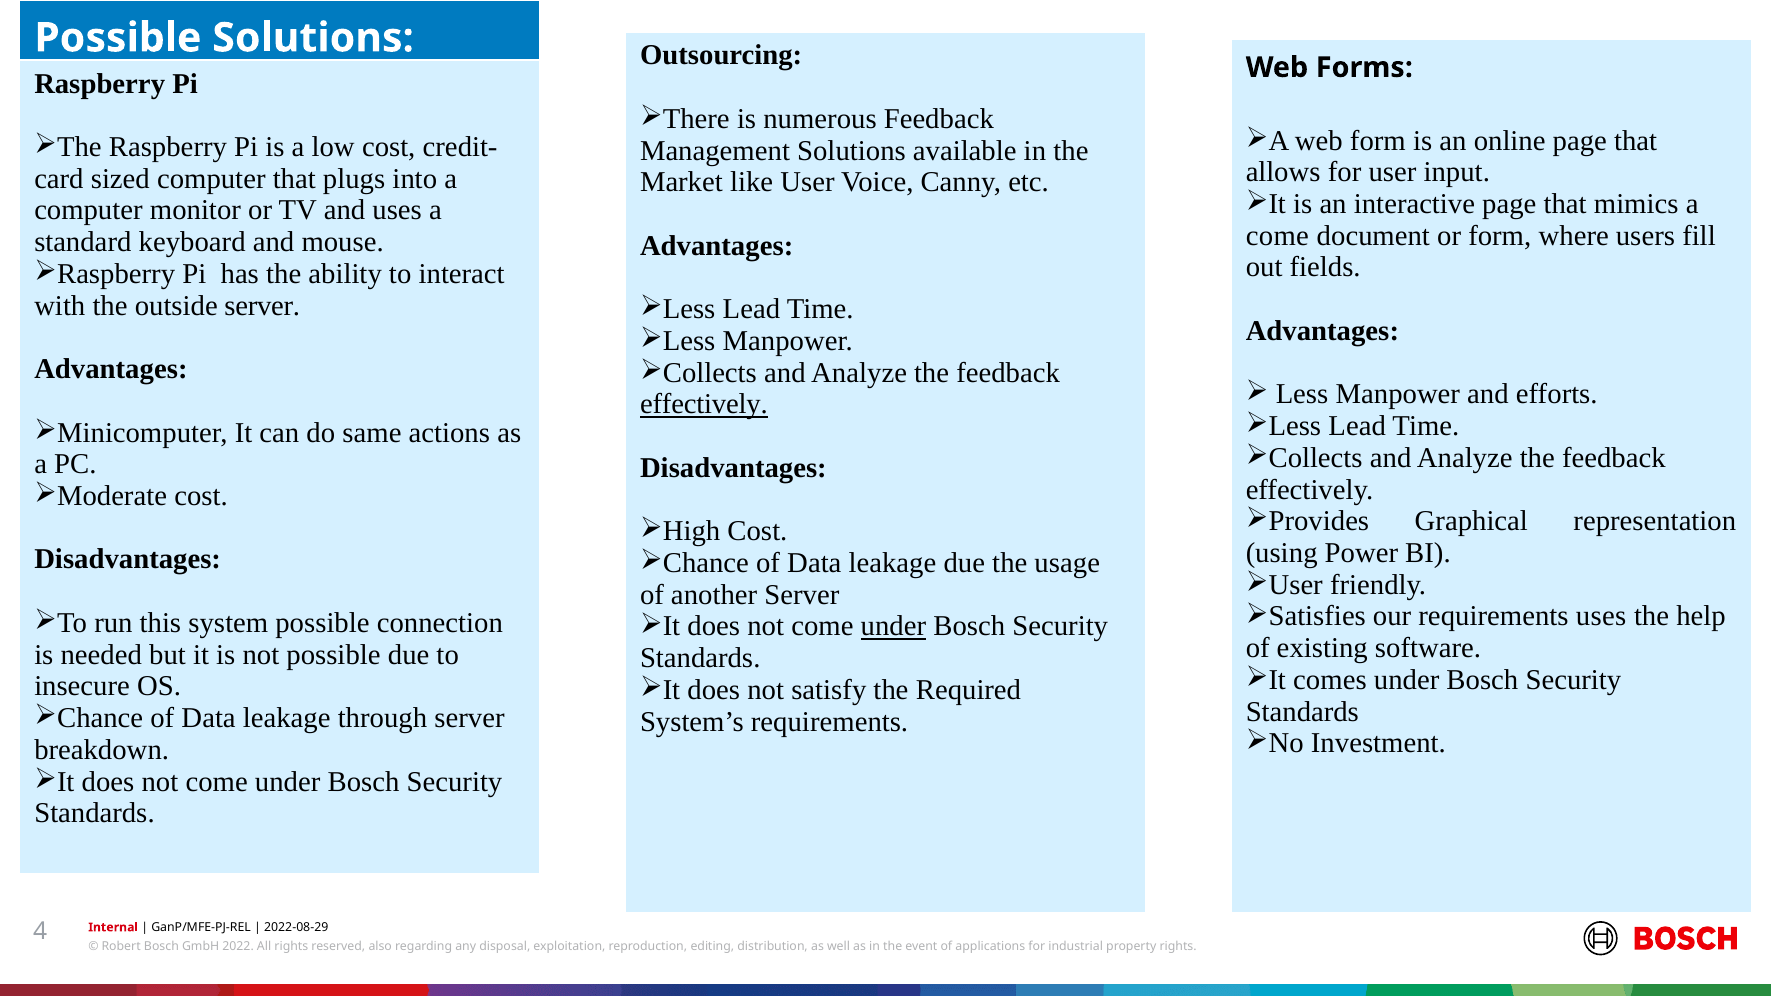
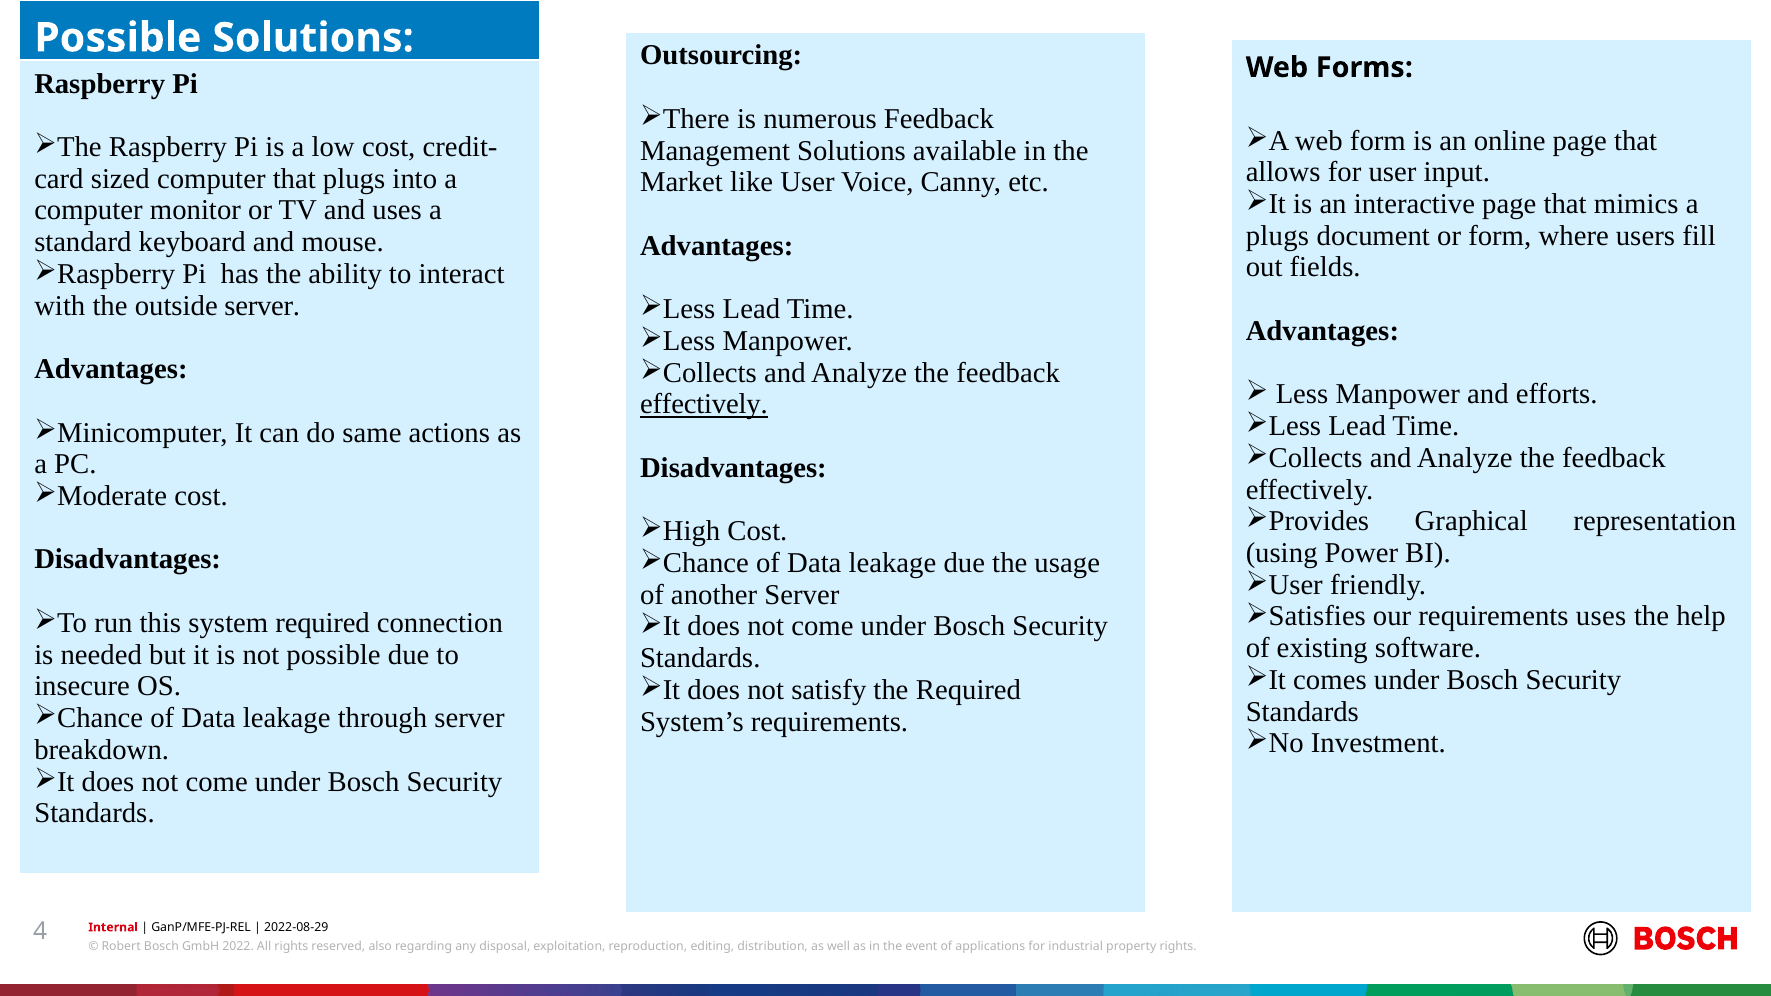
come: come -> plugs (1277, 236)
system possible: possible -> required (323, 623)
under underline: present -> none (893, 627)
